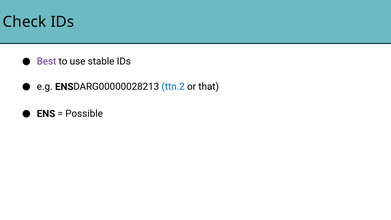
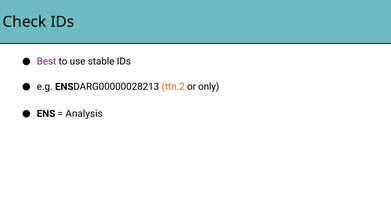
ttn.2 colour: blue -> orange (173, 87)
that: that -> only (209, 87)
Possible: Possible -> Analysis (84, 114)
